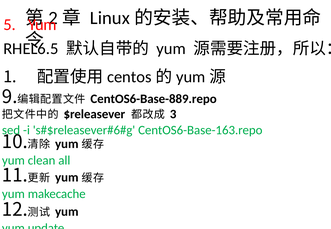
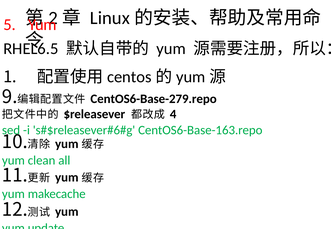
CentOS6-Base-889.repo: CentOS6-Base-889.repo -> CentOS6-Base-279.repo (154, 99)
3: 3 -> 4 (173, 114)
